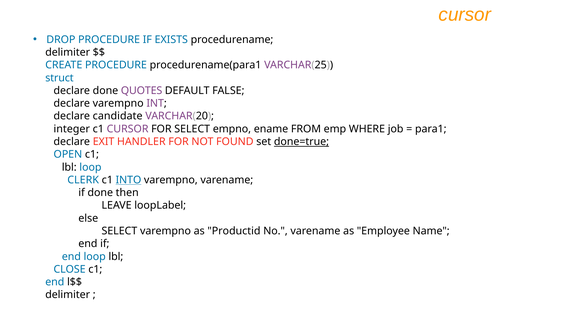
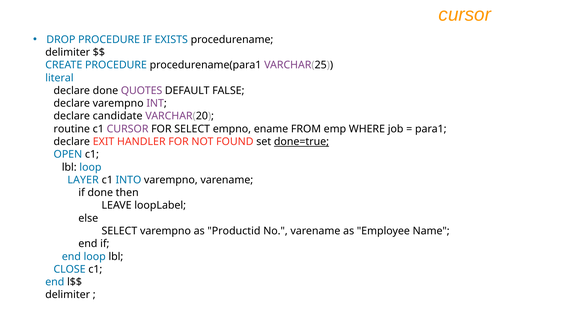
struct: struct -> literal (59, 78)
integer: integer -> routine (72, 129)
CLERK: CLERK -> LAYER (83, 180)
INTO underline: present -> none (128, 180)
